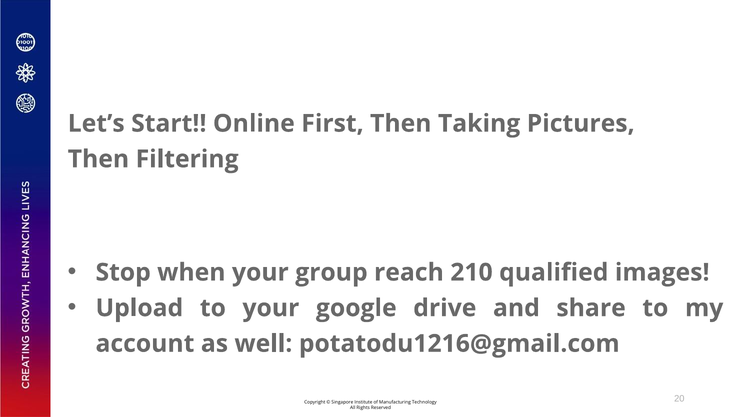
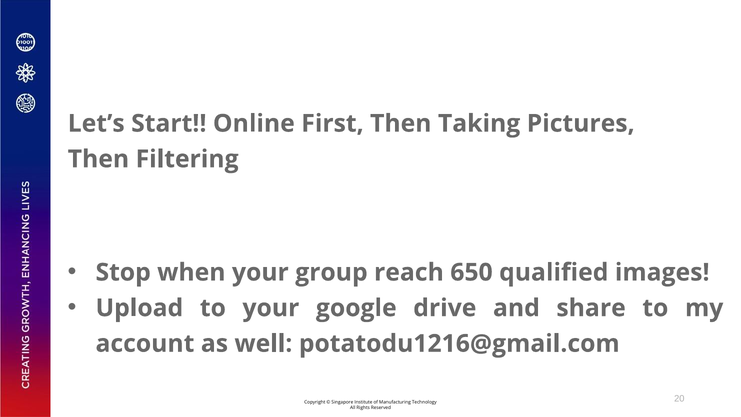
210: 210 -> 650 (471, 272)
